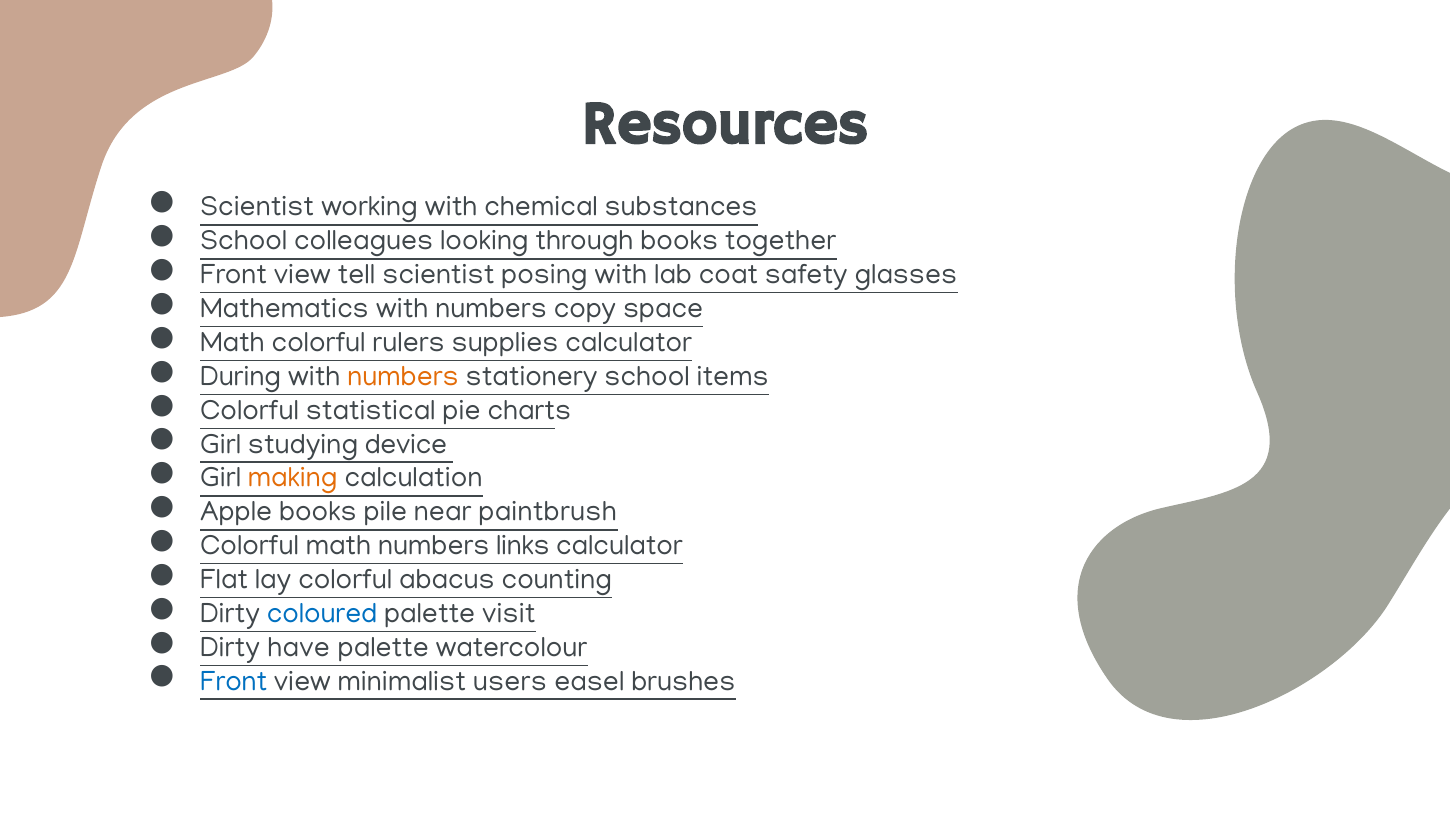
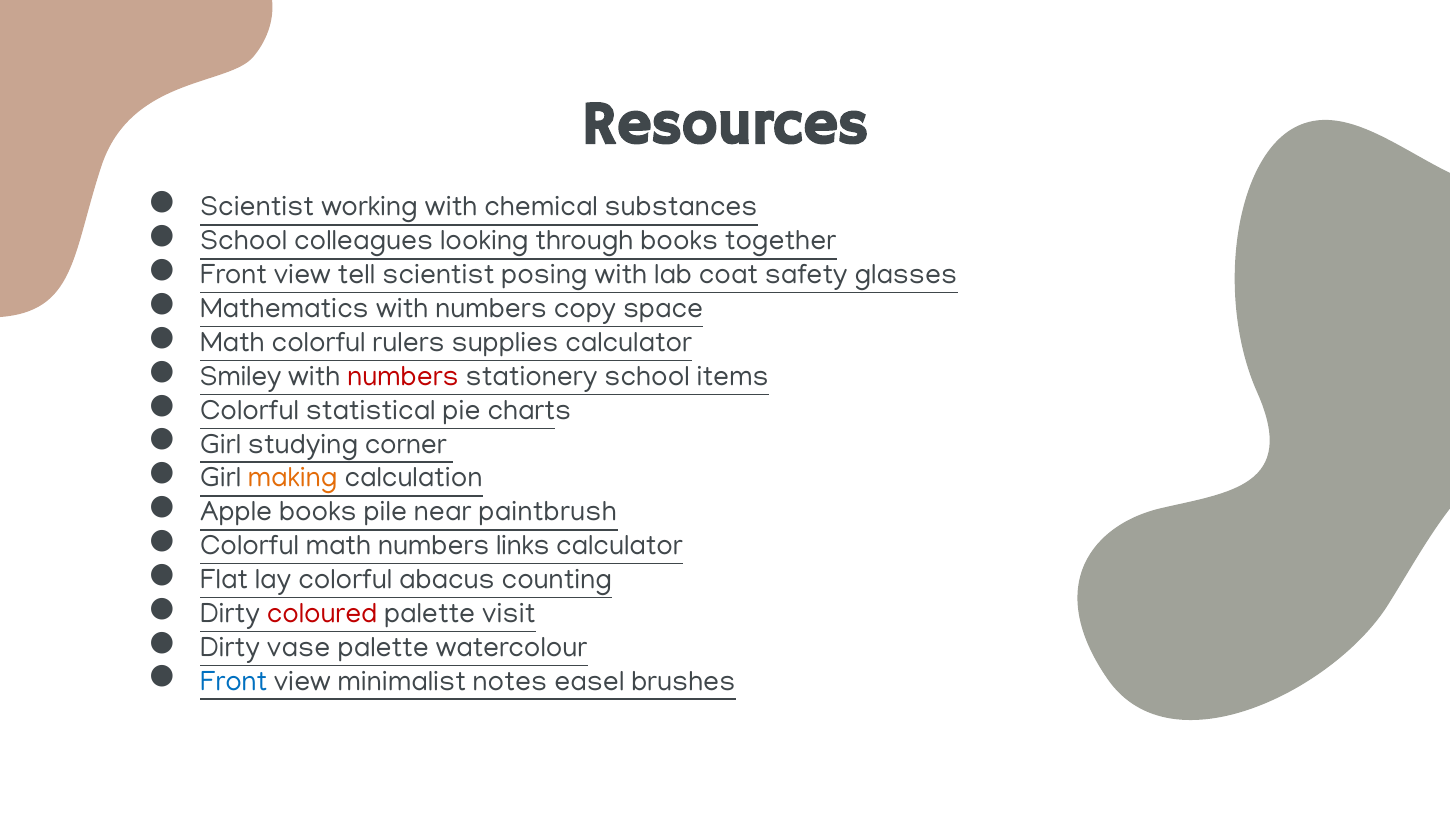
During: During -> Smiley (241, 376)
numbers colour: orange -> red (403, 376)
device: device -> corner (406, 444)
coloured colour: blue -> red (322, 613)
have: have -> vase (299, 647)
users: users -> notes (510, 680)
